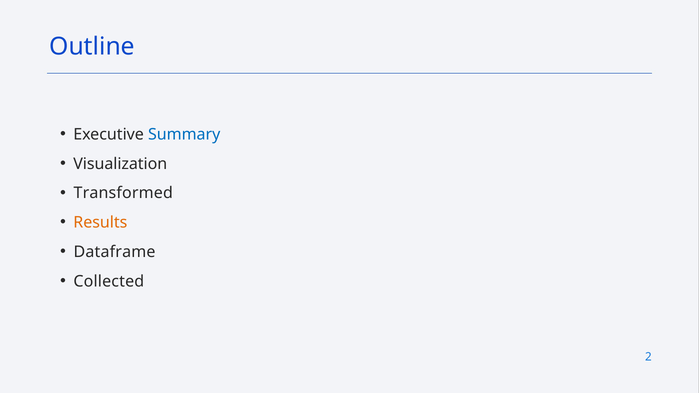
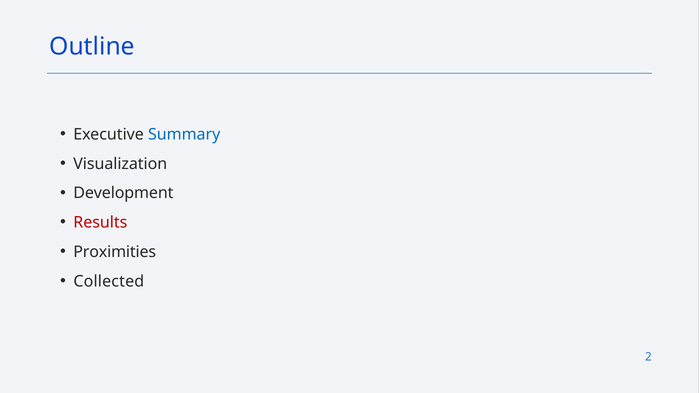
Transformed: Transformed -> Development (123, 193)
Results colour: orange -> red (100, 223)
Dataframe: Dataframe -> Proximities (115, 252)
